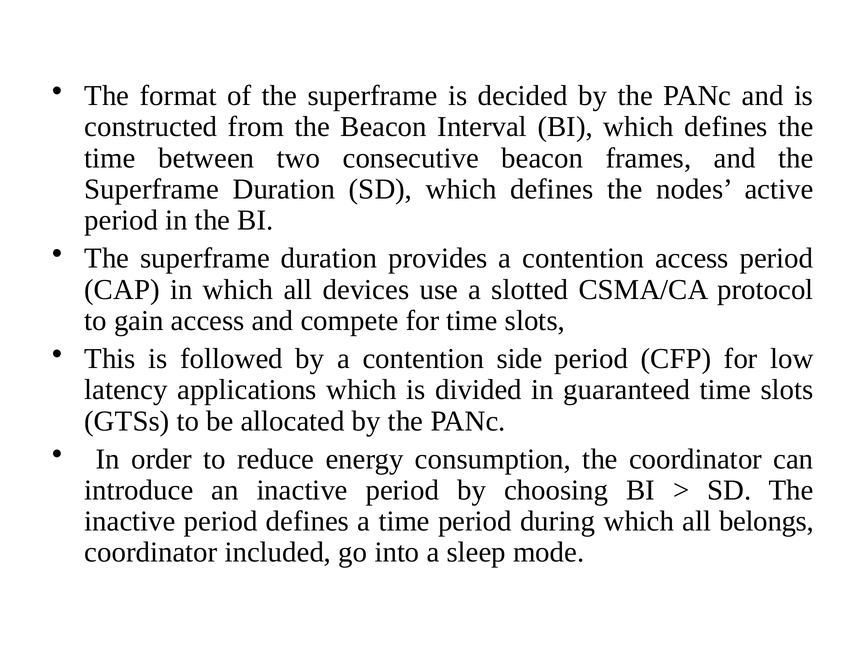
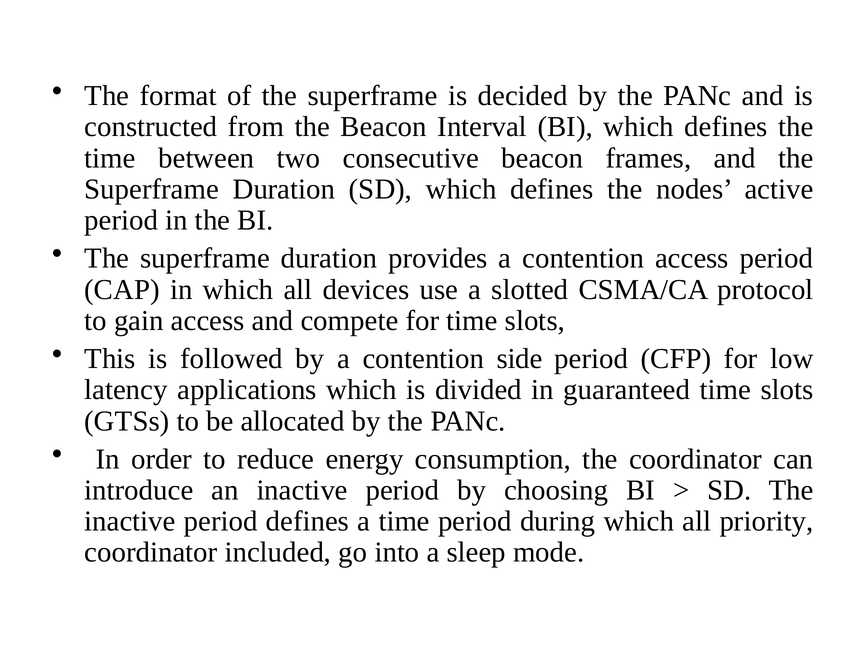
belongs: belongs -> priority (766, 522)
